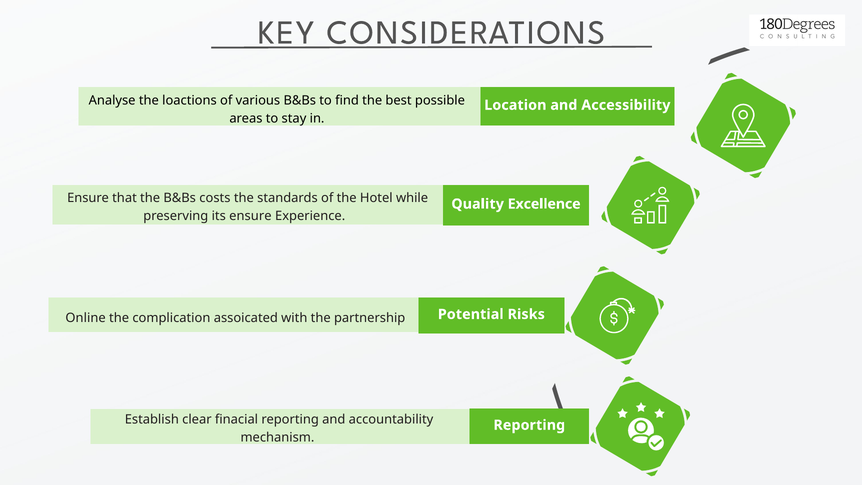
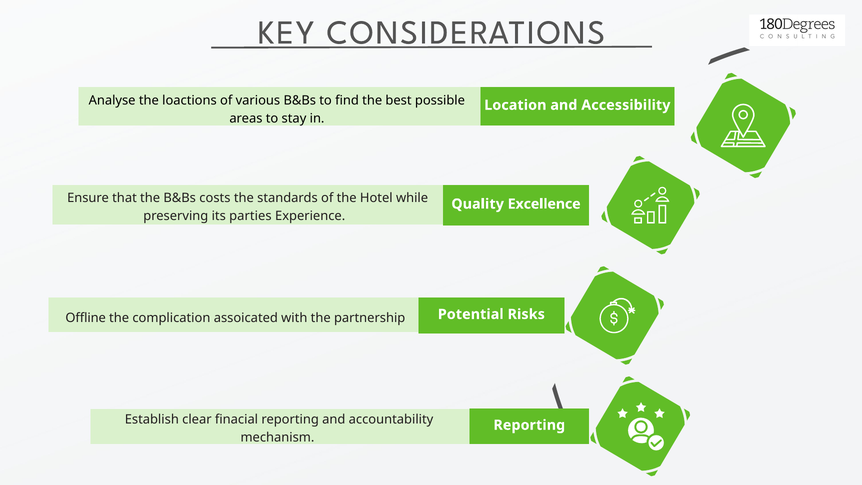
its ensure: ensure -> parties (250, 216)
Online: Online -> Offline (86, 318)
